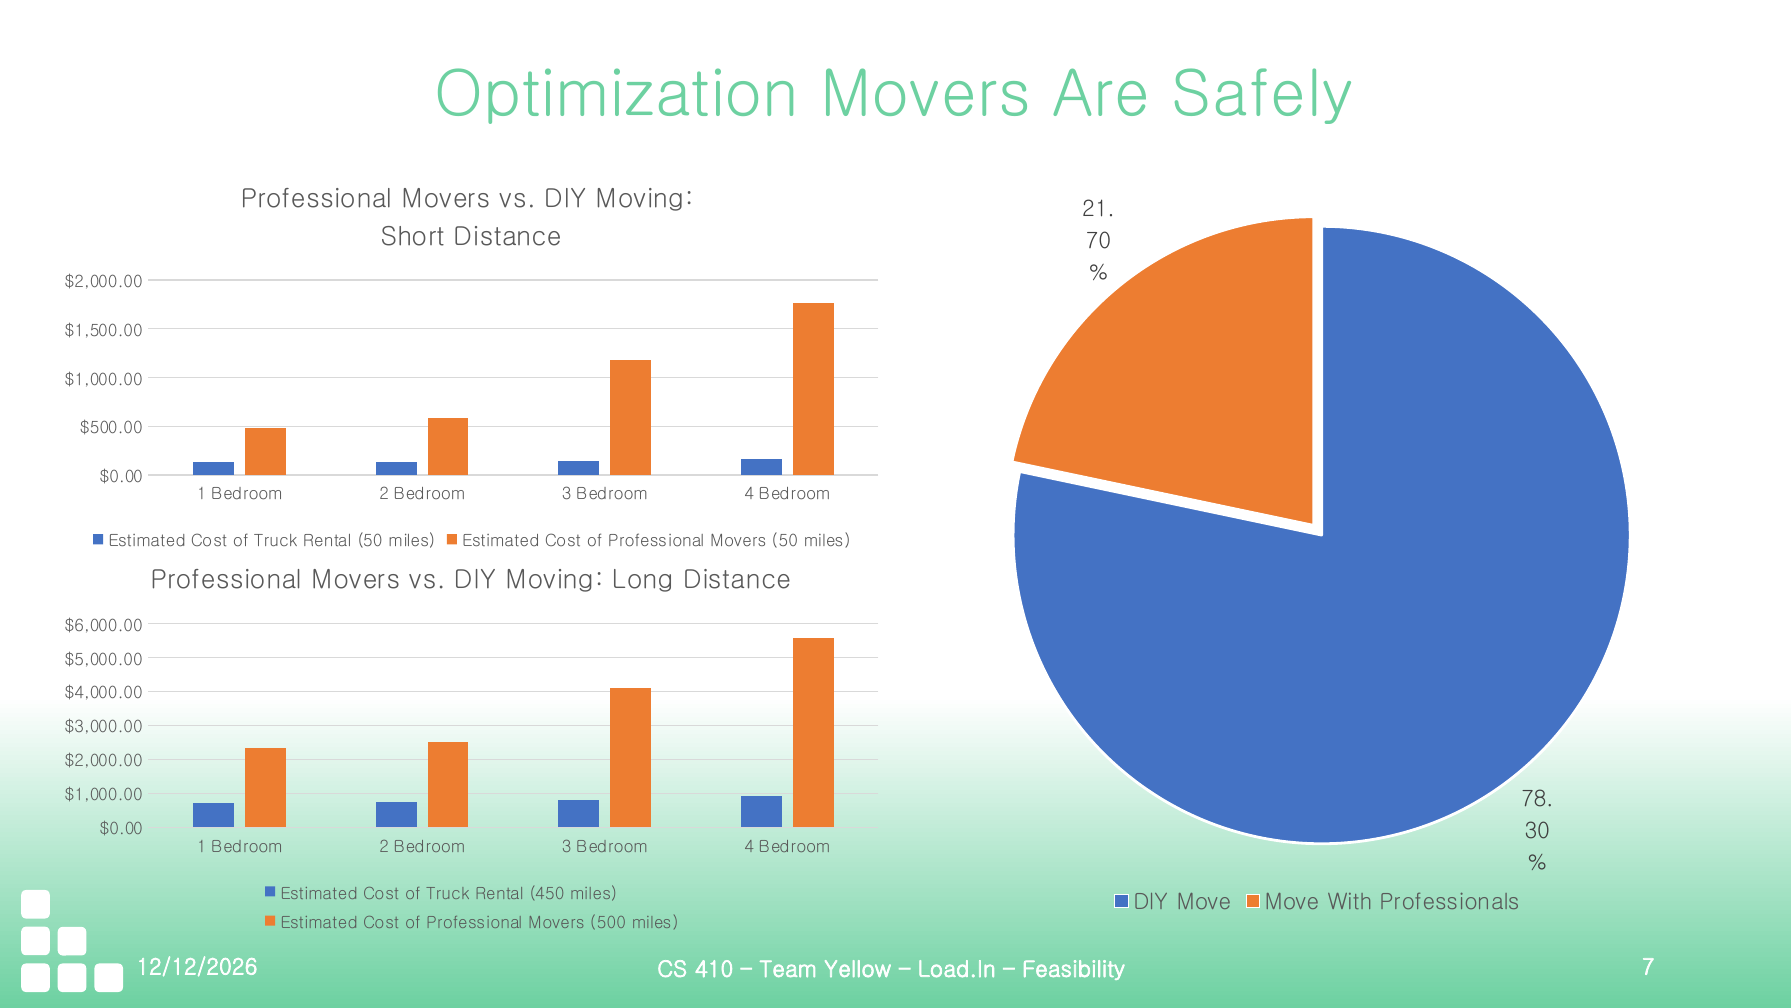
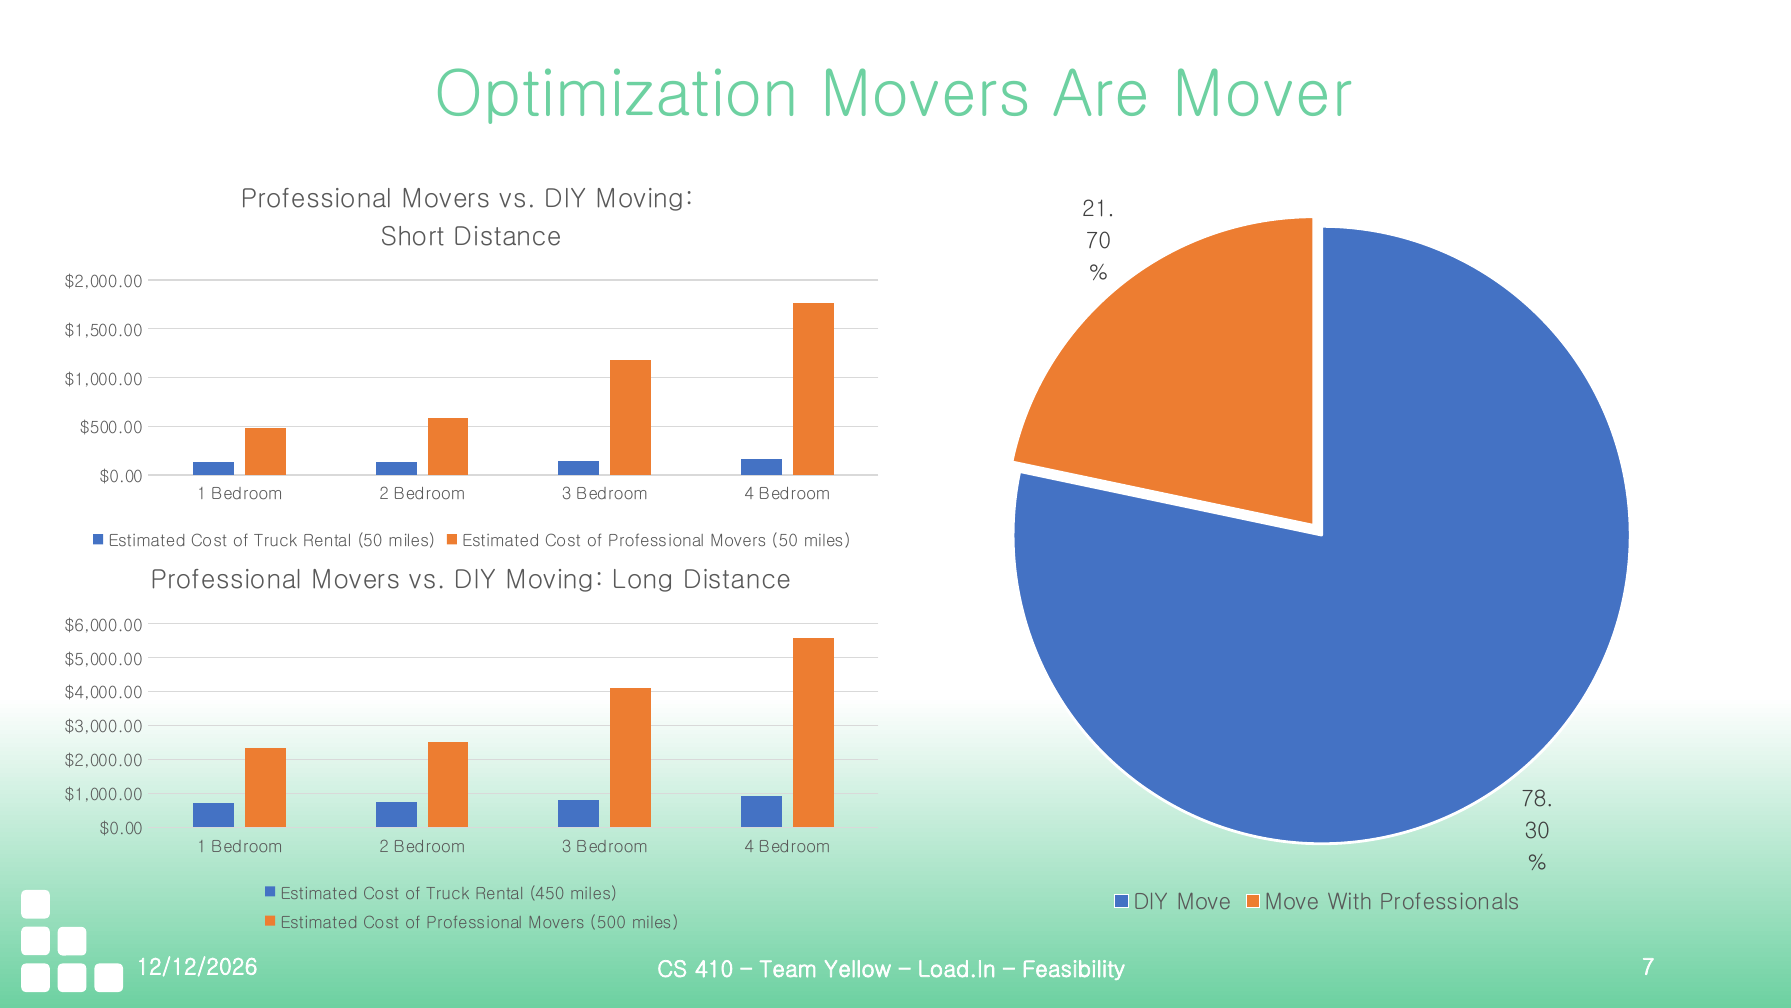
Safely: Safely -> Mover (1263, 94)
